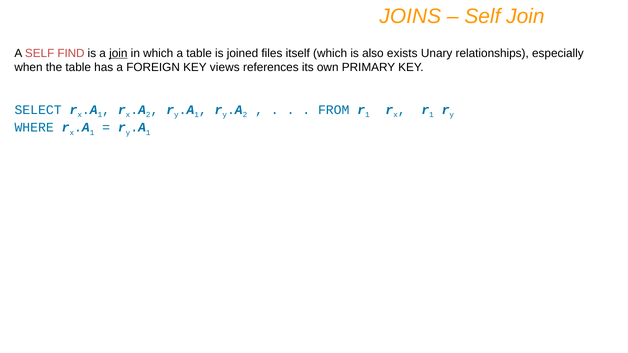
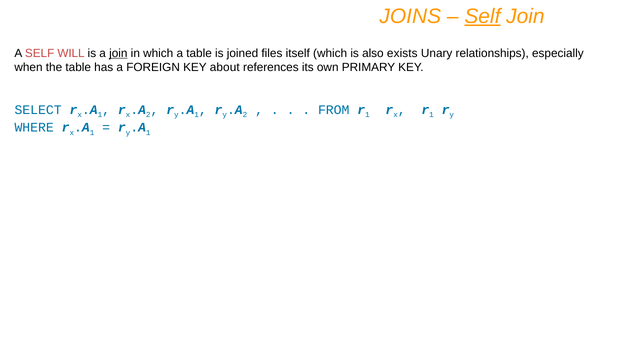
Self underline: none -> present (482, 16)
FIND: FIND -> WILL (71, 53)
views: views -> about (225, 67)
